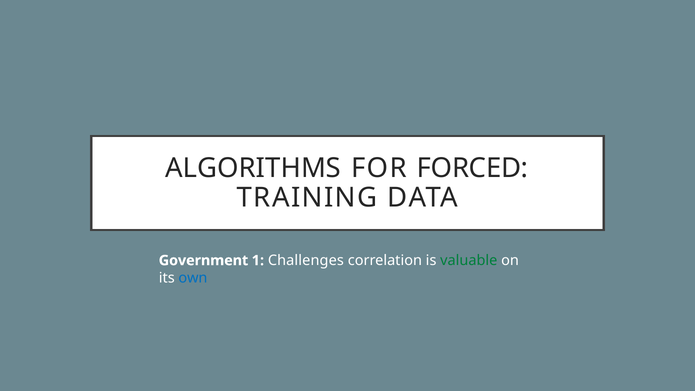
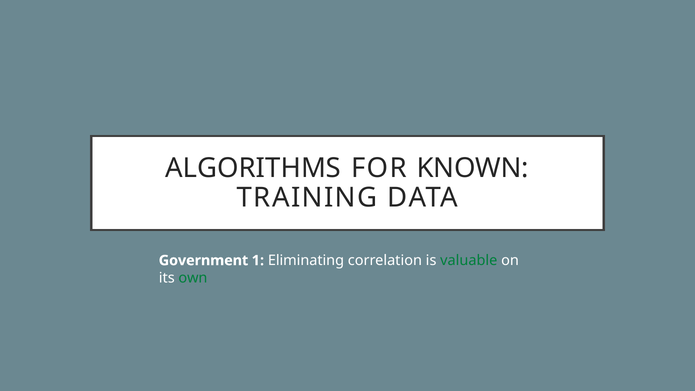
FORCED: FORCED -> KNOWN (473, 168)
Challenges: Challenges -> Eliminating (306, 260)
own colour: blue -> green (193, 278)
